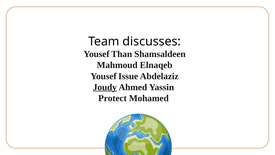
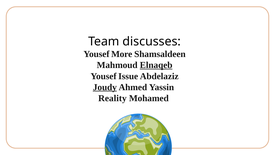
Than: Than -> More (122, 54)
Elnaqeb underline: none -> present (156, 65)
Protect: Protect -> Reality (112, 98)
